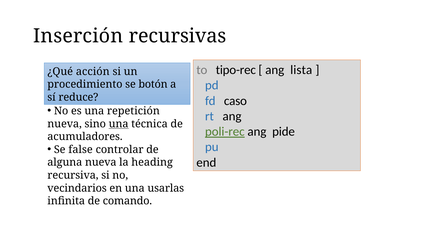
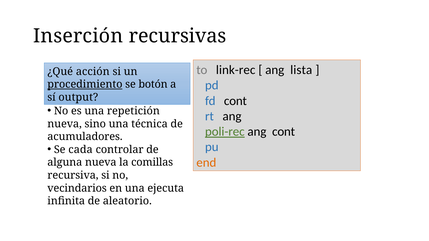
tipo-rec: tipo-rec -> link-rec (236, 70)
procedimiento underline: none -> present (85, 85)
reduce: reduce -> output (78, 97)
fd caso: caso -> cont (235, 101)
una underline: present -> none (119, 124)
ang pide: pide -> cont (284, 132)
false: false -> cada (81, 150)
end colour: black -> orange (206, 163)
heading: heading -> comillas (152, 163)
usarlas: usarlas -> ejecuta (166, 188)
comando: comando -> aleatorio (127, 201)
